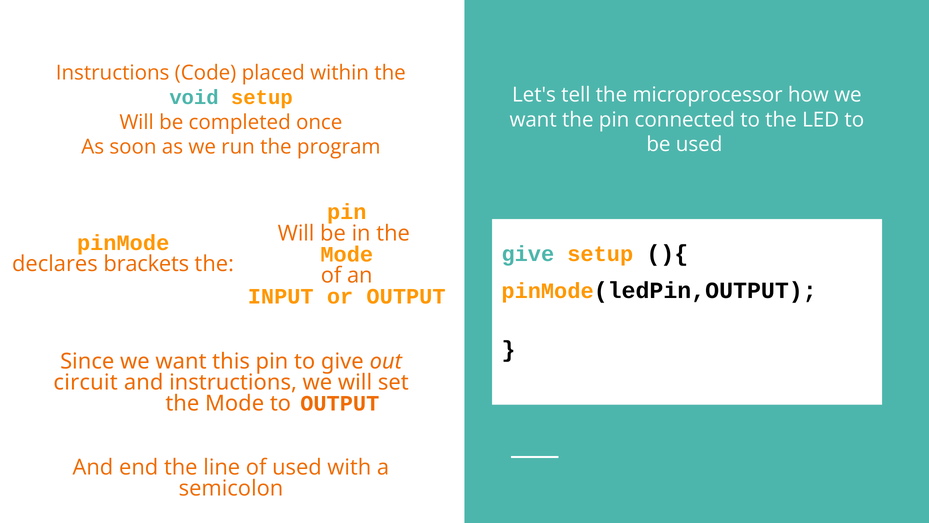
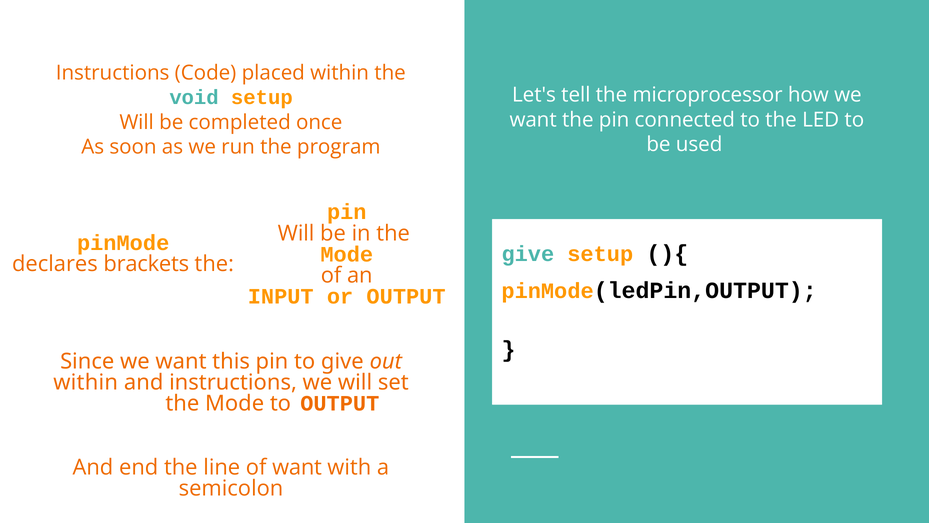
circuit: circuit -> within (86, 382)
of used: used -> want (297, 467)
